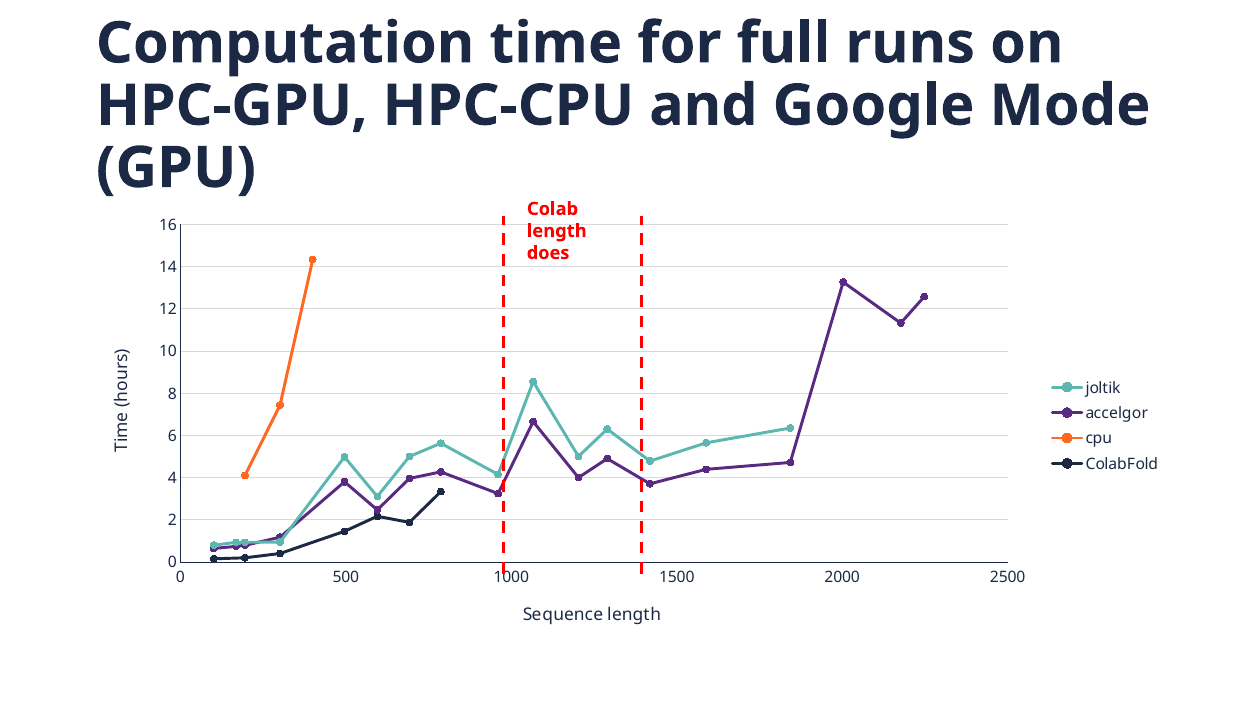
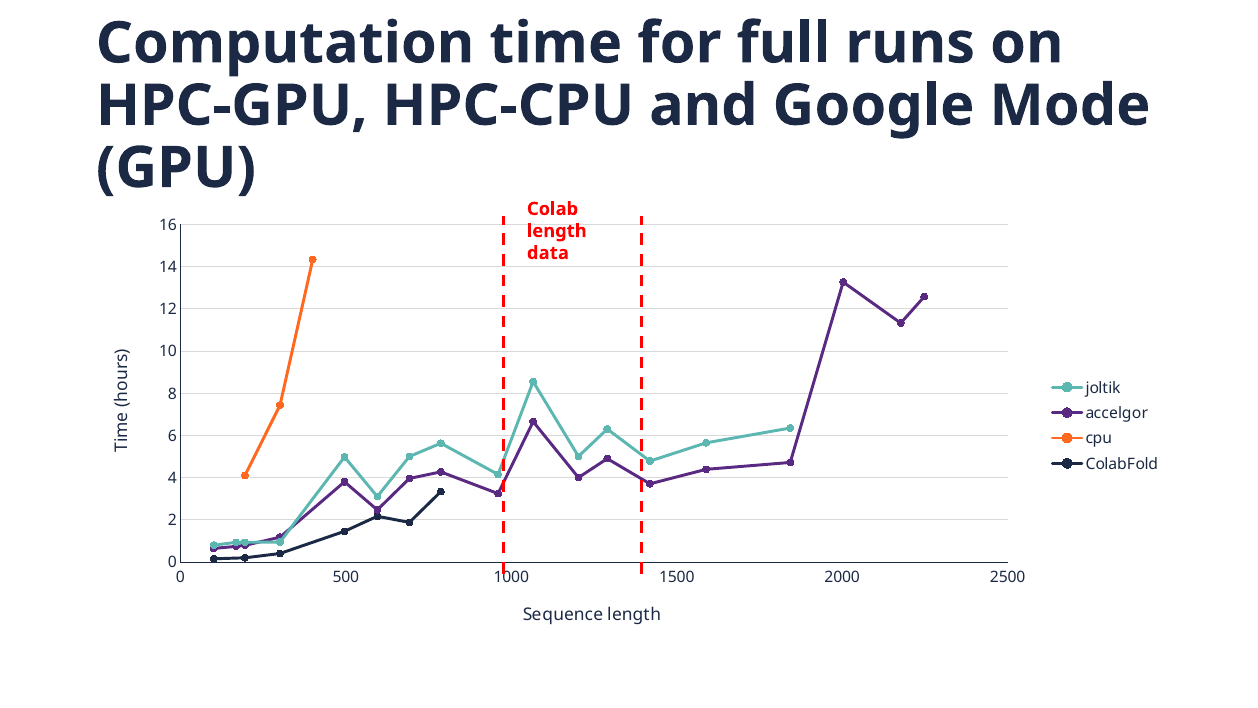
does: does -> data (548, 253)
